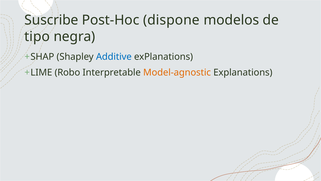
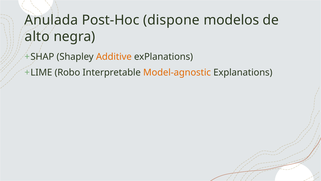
Suscribe: Suscribe -> Anulada (51, 20)
tipo: tipo -> alto (37, 36)
Additive colour: blue -> orange (114, 57)
